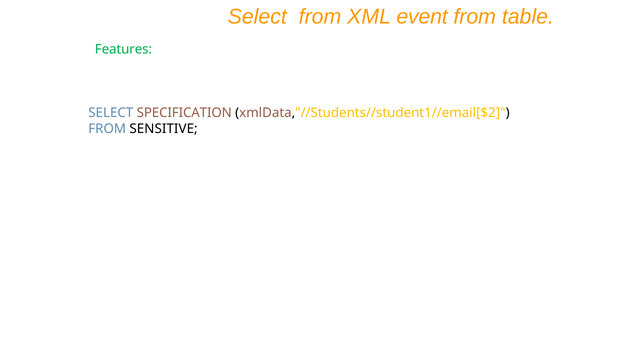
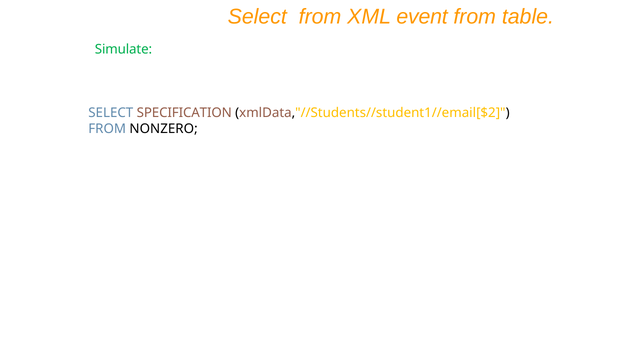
Features: Features -> Simulate (123, 49)
SENSITIVE: SENSITIVE -> NONZERO (164, 129)
